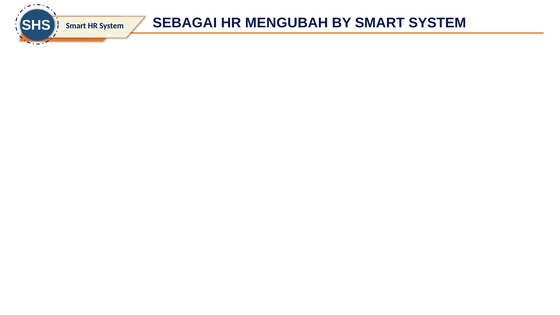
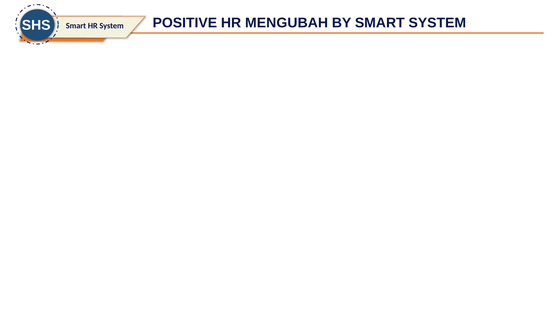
SEBAGAI: SEBAGAI -> POSITIVE (185, 23)
